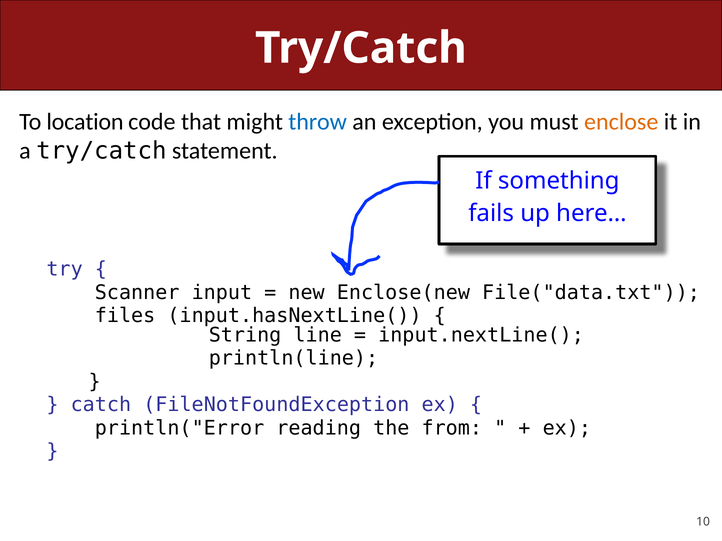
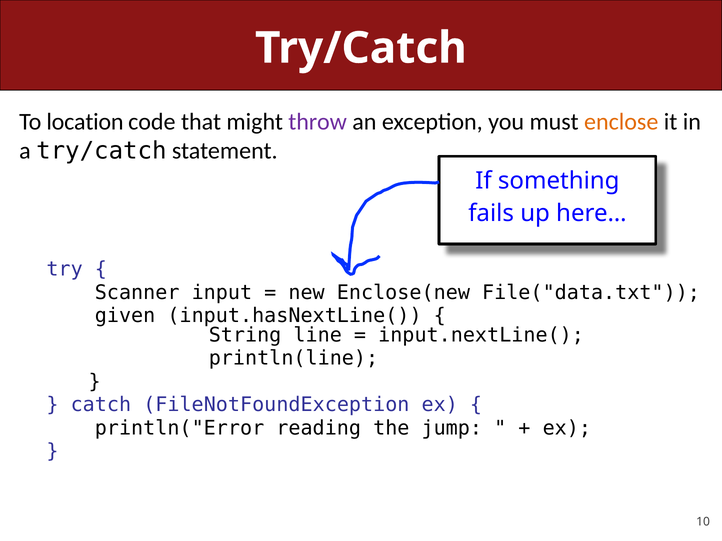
throw colour: blue -> purple (318, 122)
files: files -> given (125, 316)
from: from -> jump (452, 428)
